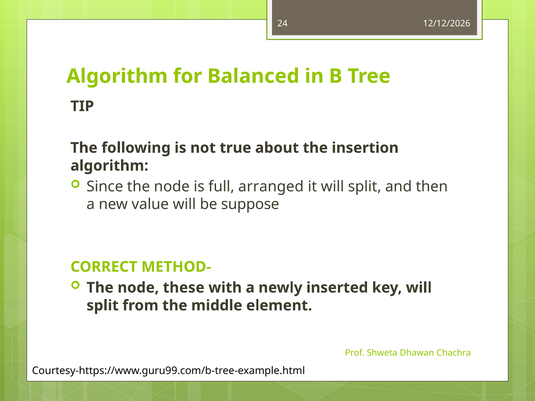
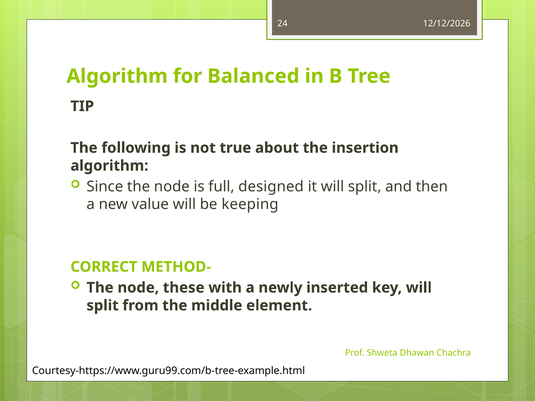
arranged: arranged -> designed (271, 187)
suppose: suppose -> keeping (250, 205)
